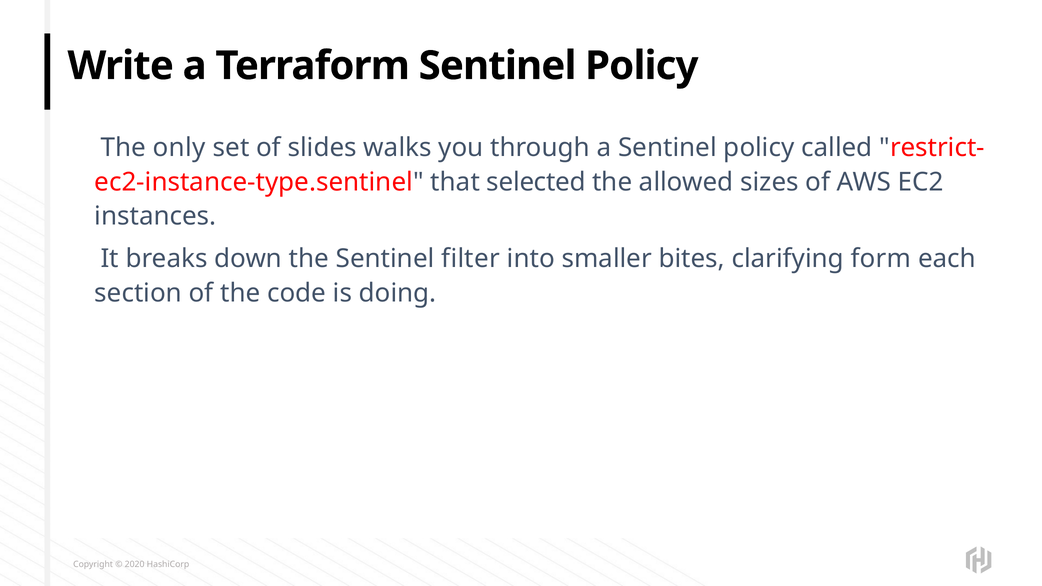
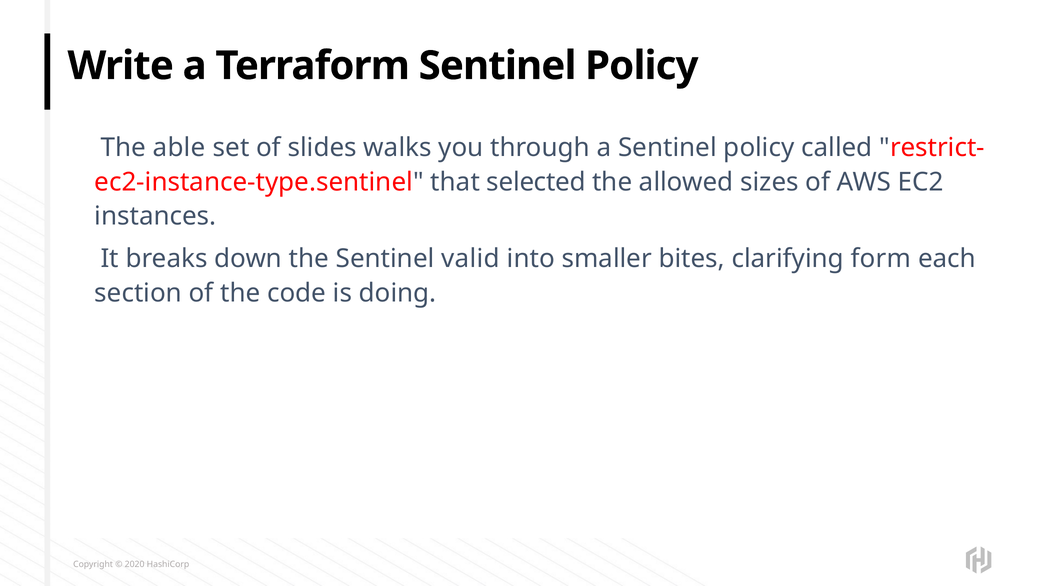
only: only -> able (179, 148)
filter: filter -> valid (471, 259)
